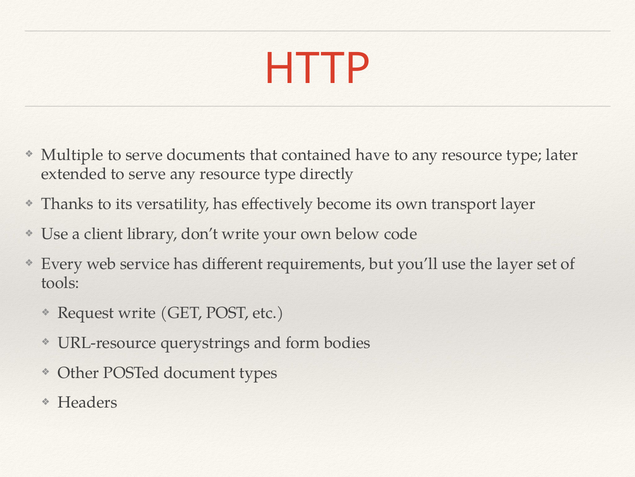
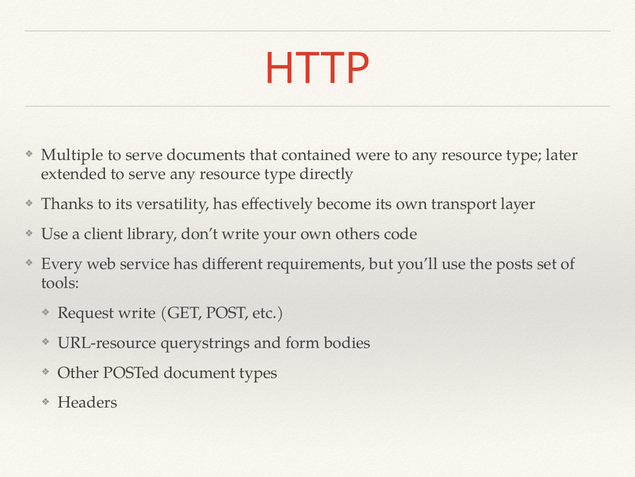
have: have -> were (373, 155)
below: below -> others (358, 234)
the layer: layer -> posts (515, 263)
